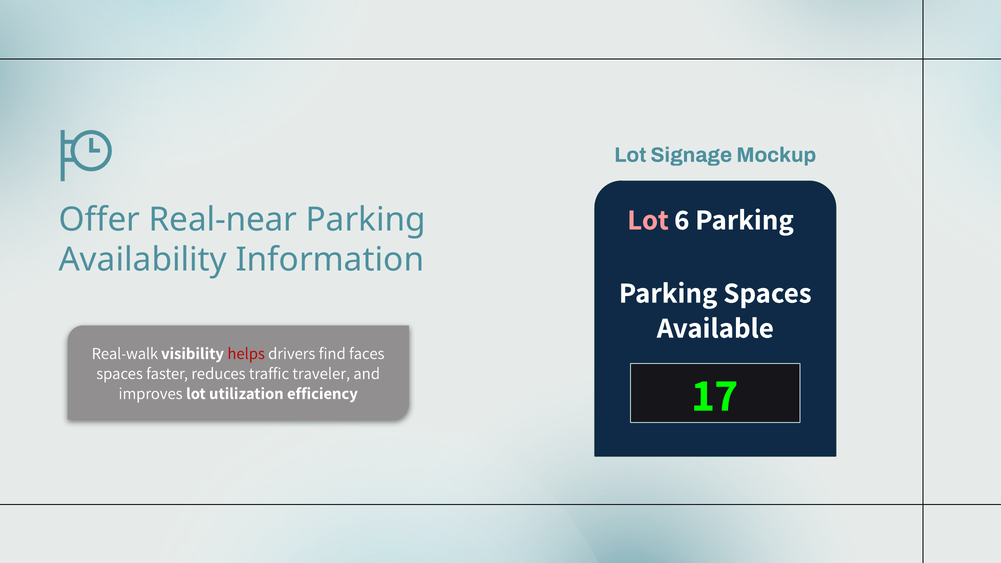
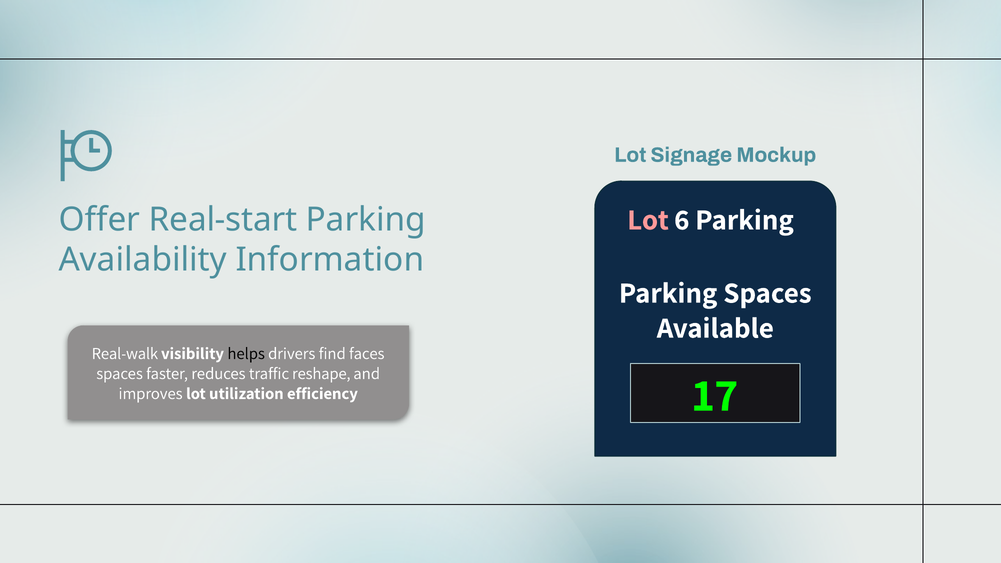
Real-near: Real-near -> Real-start (223, 220)
helps colour: red -> black (246, 354)
traveler: traveler -> reshape (321, 374)
